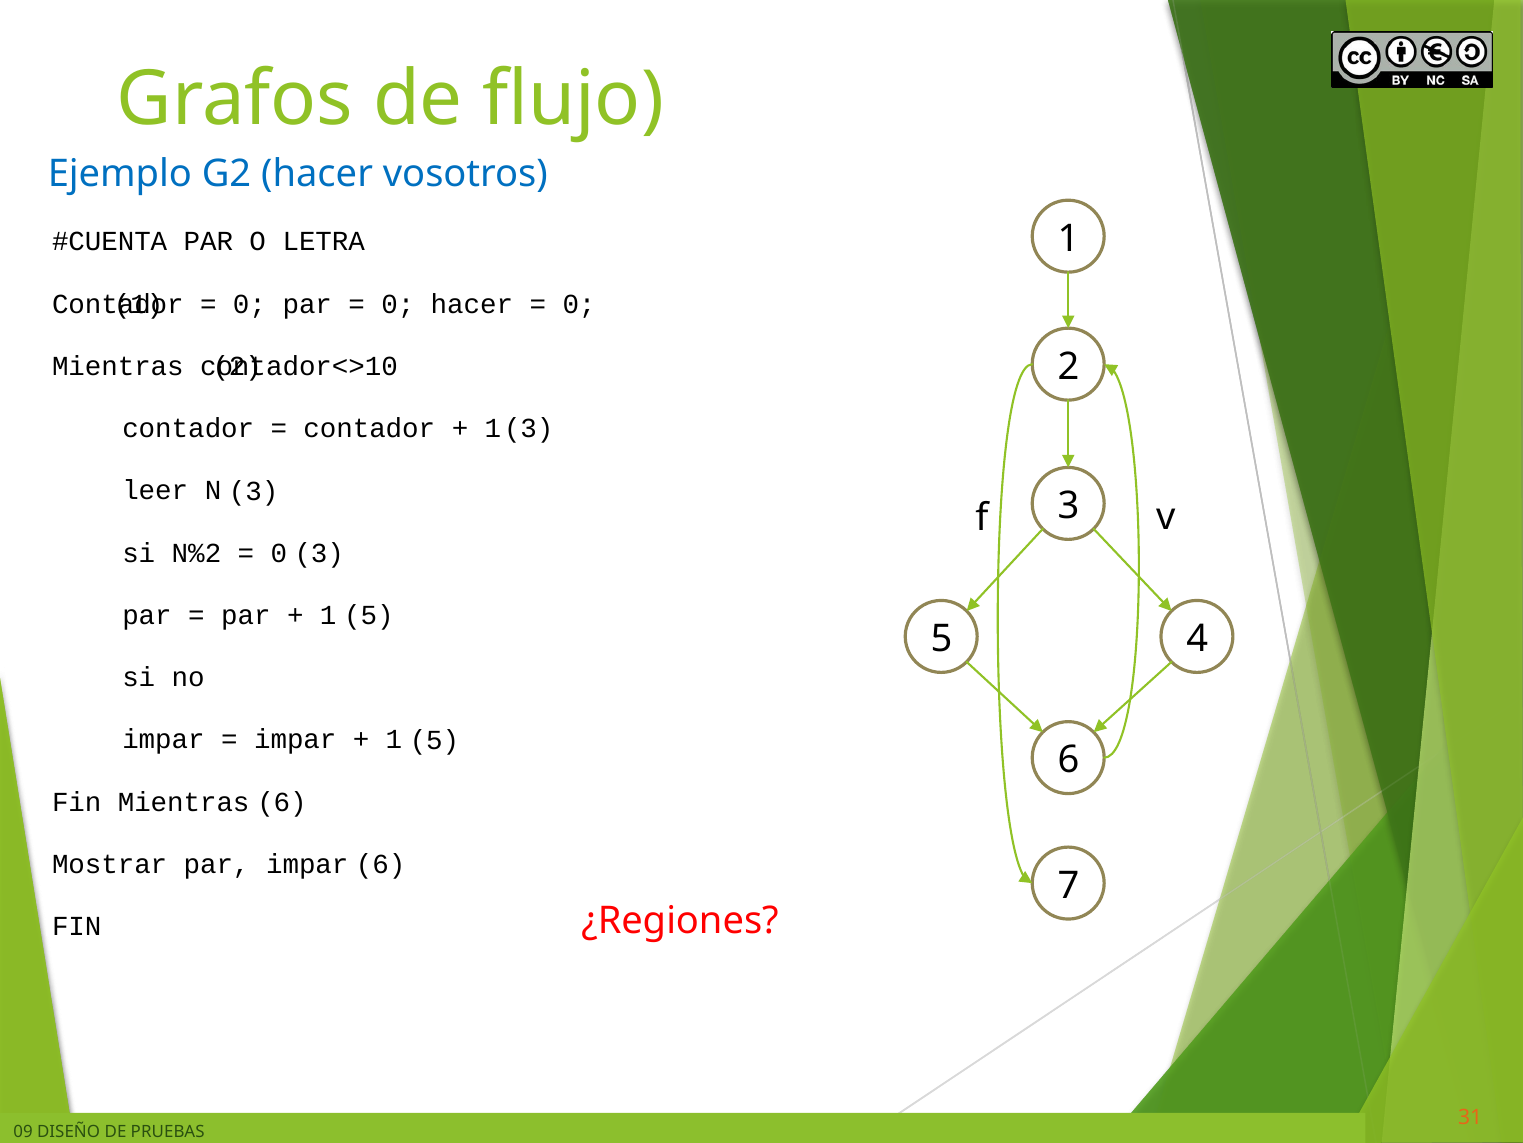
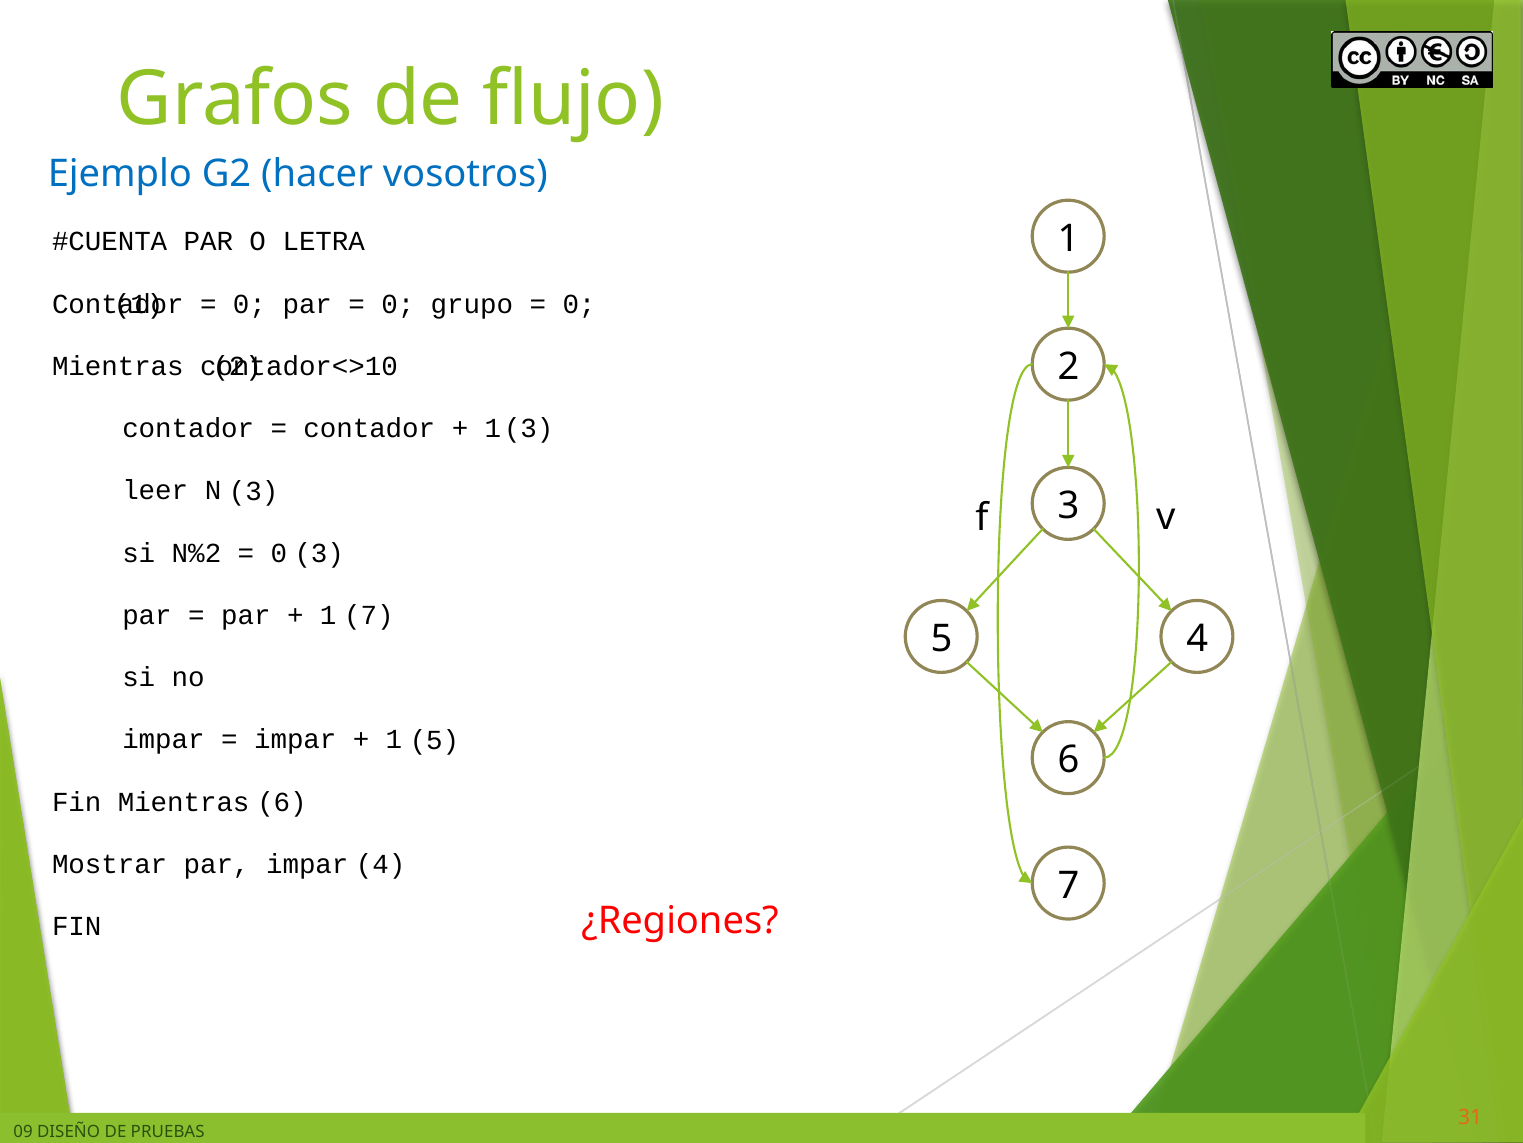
0 hacer: hacer -> grupo (472, 304)
5: 5 -> 7 (369, 615)
6: 6 -> 4 (381, 864)
